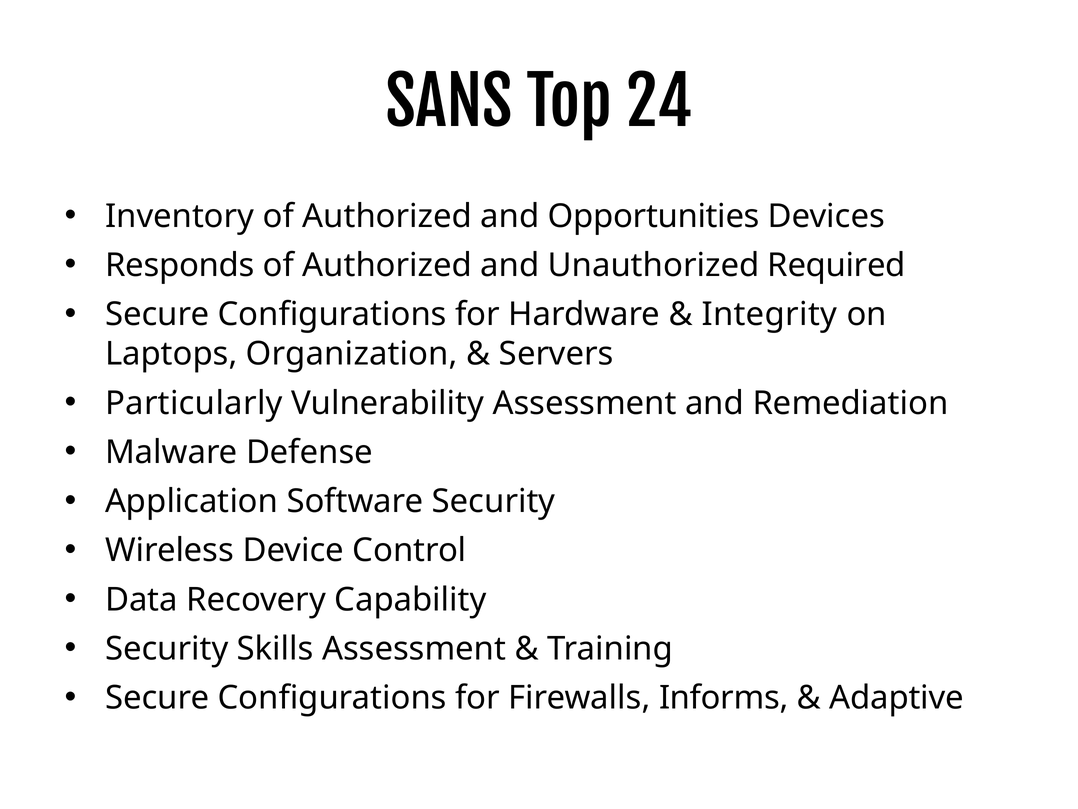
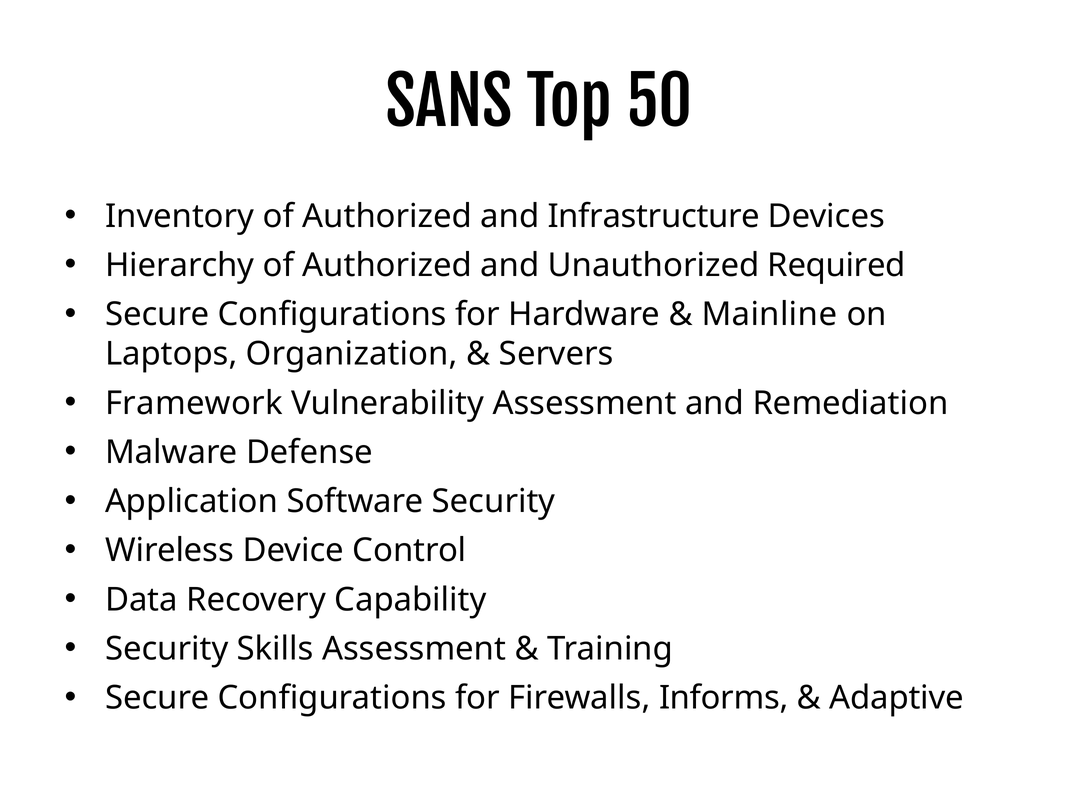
24: 24 -> 50 (659, 104)
Opportunities: Opportunities -> Infrastructure (654, 216)
Responds: Responds -> Hierarchy (180, 265)
Integrity: Integrity -> Mainline (769, 314)
Particularly: Particularly -> Framework (194, 403)
